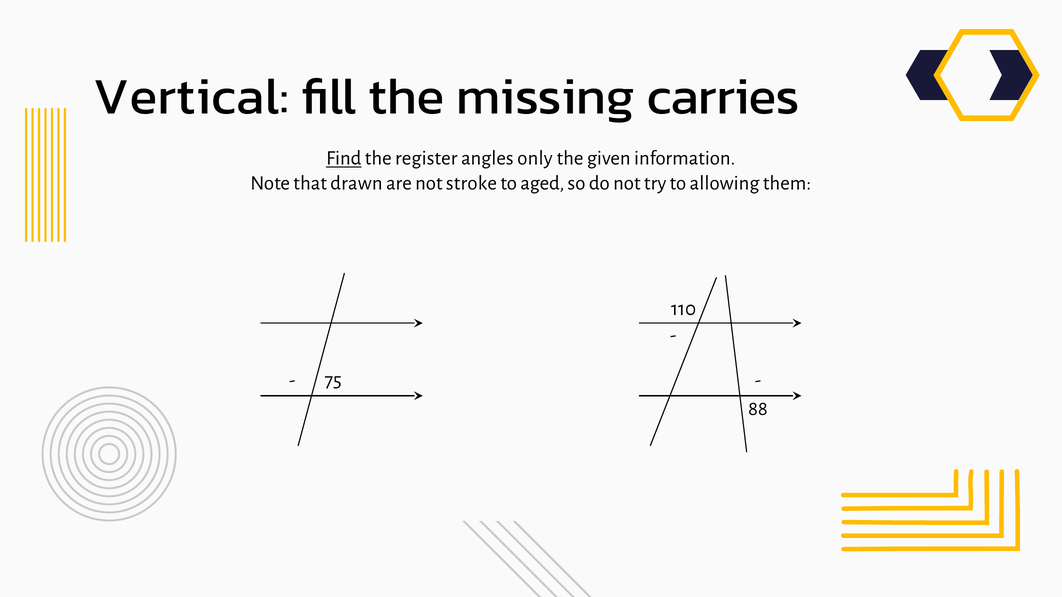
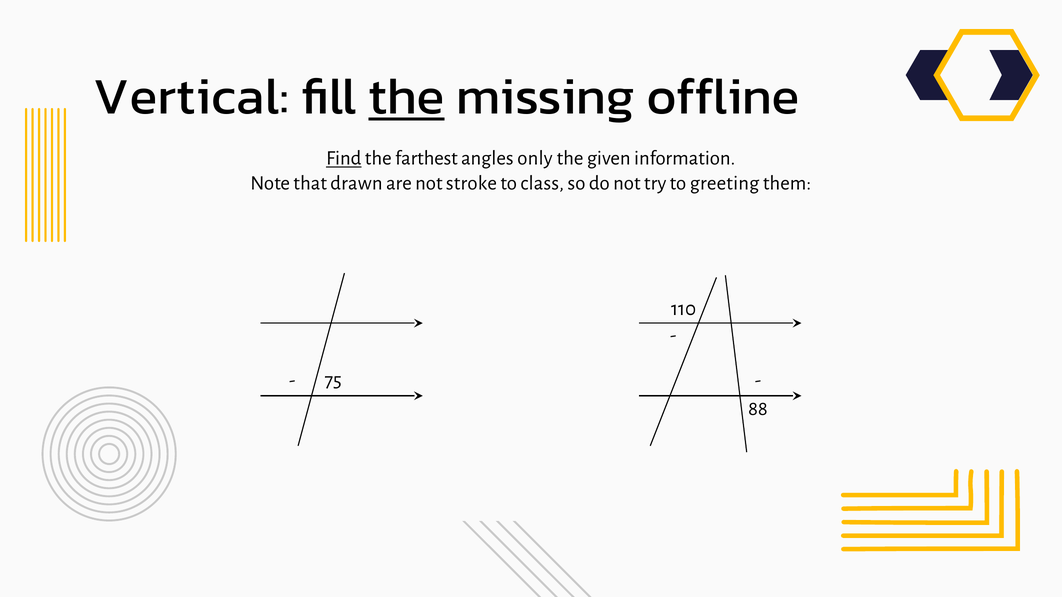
the underline: none -> present (407, 97)
carries: carries -> offline (723, 97)
register: register -> farthest (426, 158)
aged: aged -> class (542, 183)
allowing: allowing -> greeting (725, 183)
